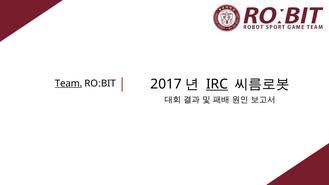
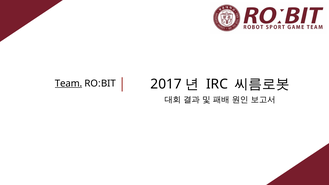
IRC underline: present -> none (217, 84)
